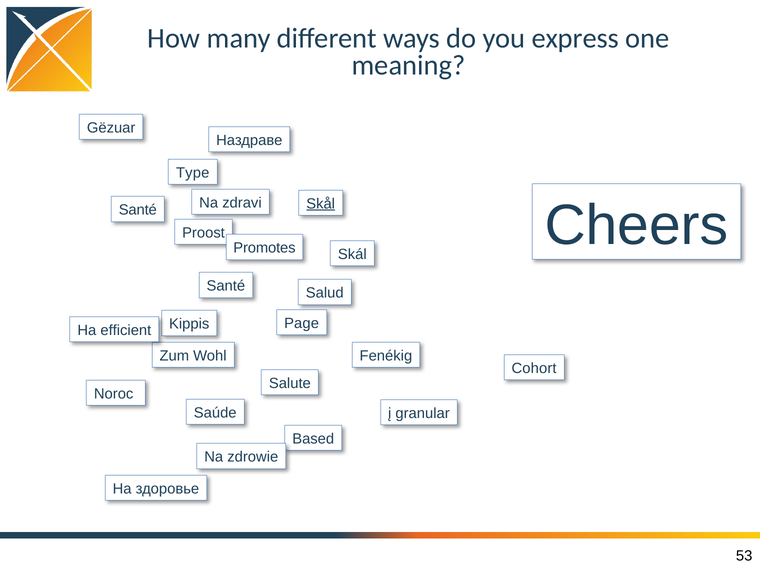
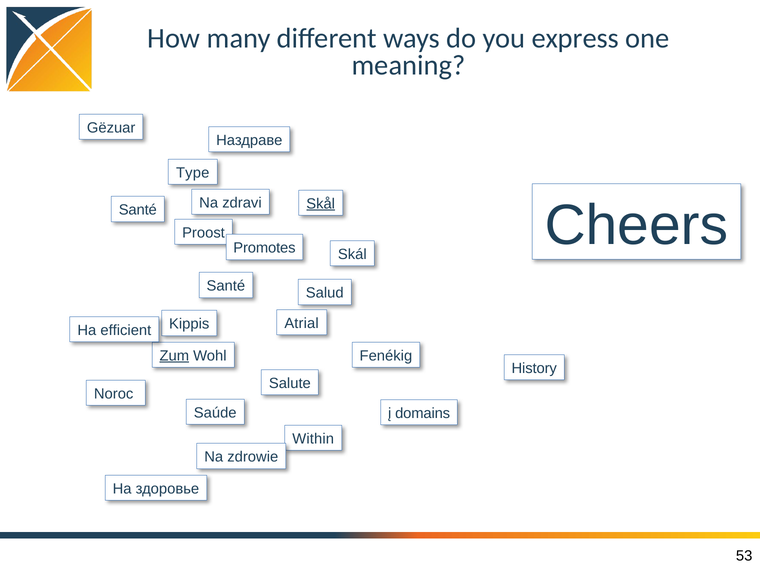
Page: Page -> Atrial (302, 323)
Zum underline: none -> present (174, 356)
Cohort: Cohort -> History (534, 368)
granular: granular -> domains (423, 413)
Based: Based -> Within (313, 439)
